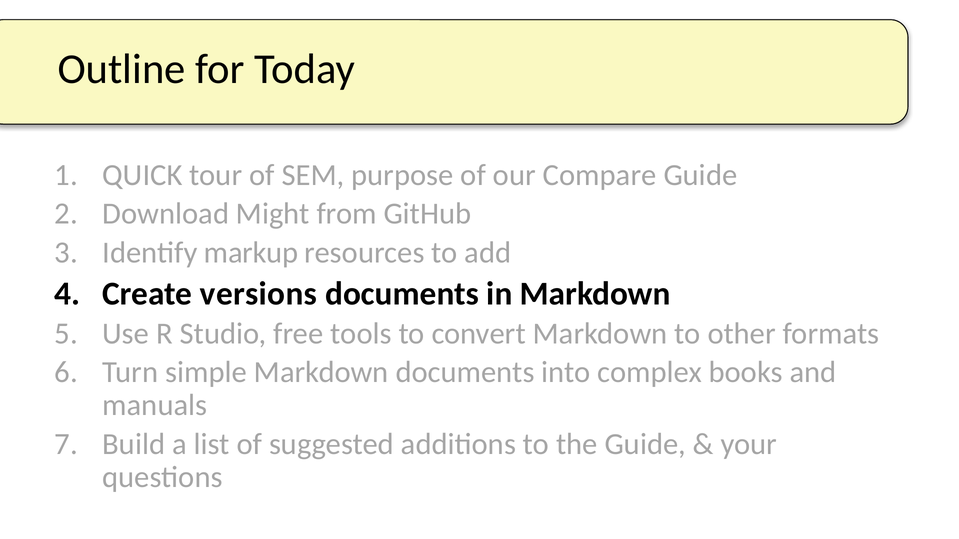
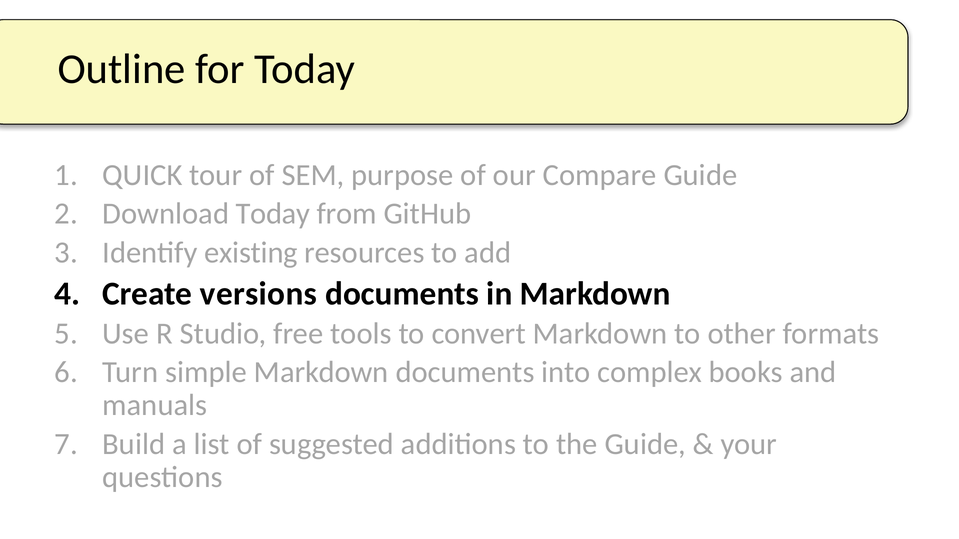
Download Might: Might -> Today (273, 214)
markup: markup -> existing (251, 253)
